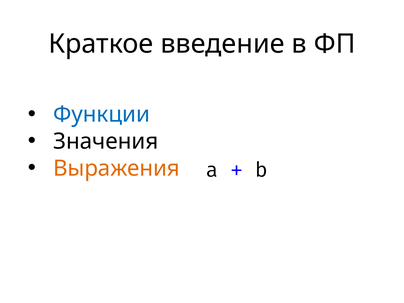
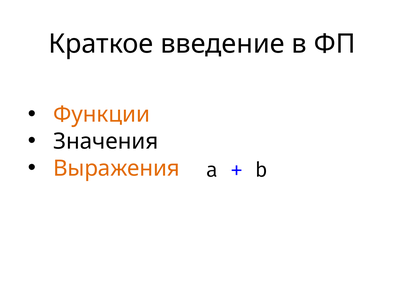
Функции colour: blue -> orange (102, 115)
